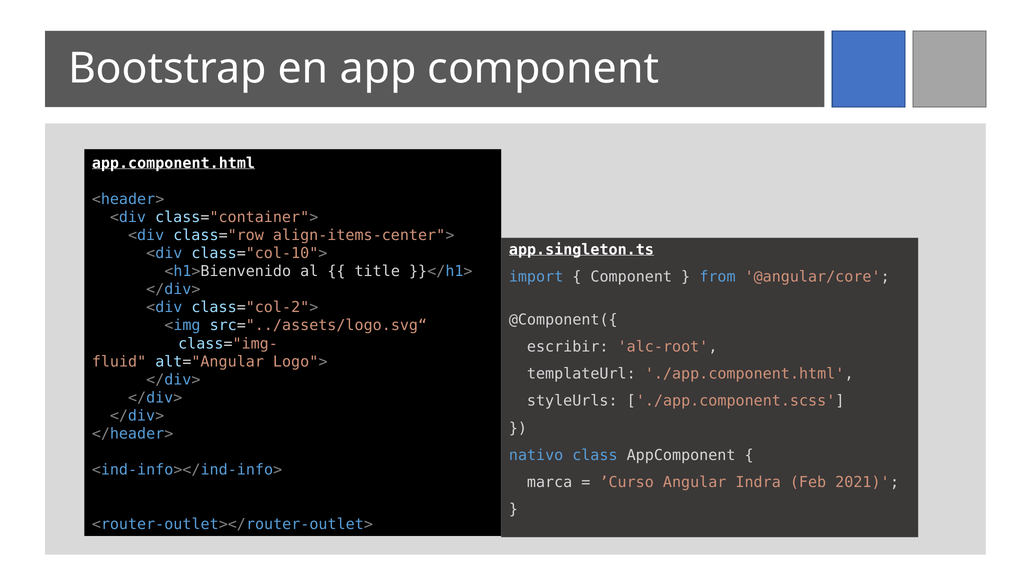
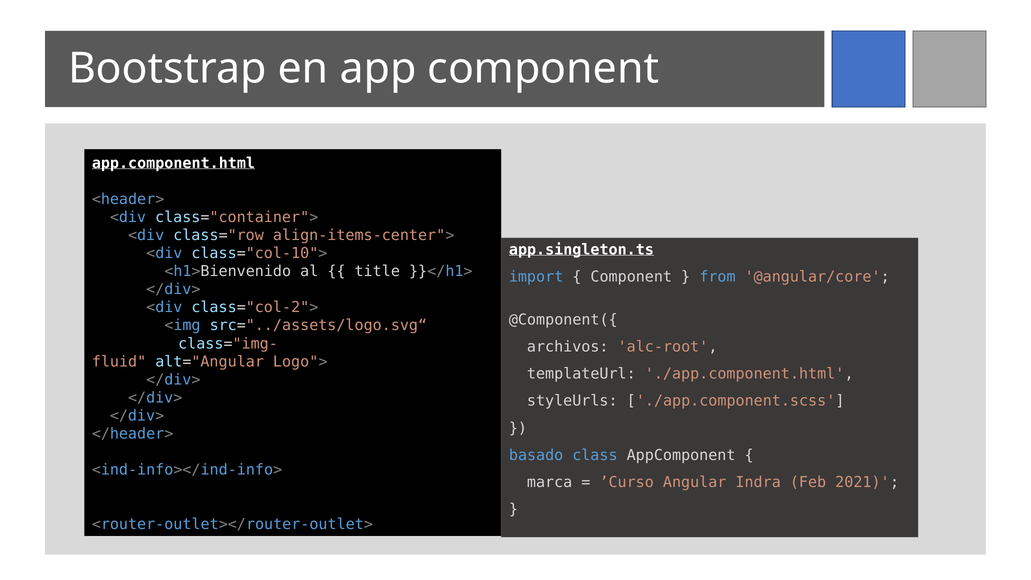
escribir: escribir -> archivos (568, 347)
nativo: nativo -> basado (536, 455)
